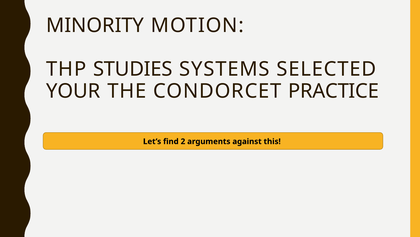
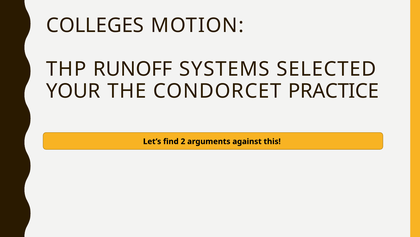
MINORITY: MINORITY -> COLLEGES (95, 26)
STUDIES: STUDIES -> RUNOFF (133, 69)
